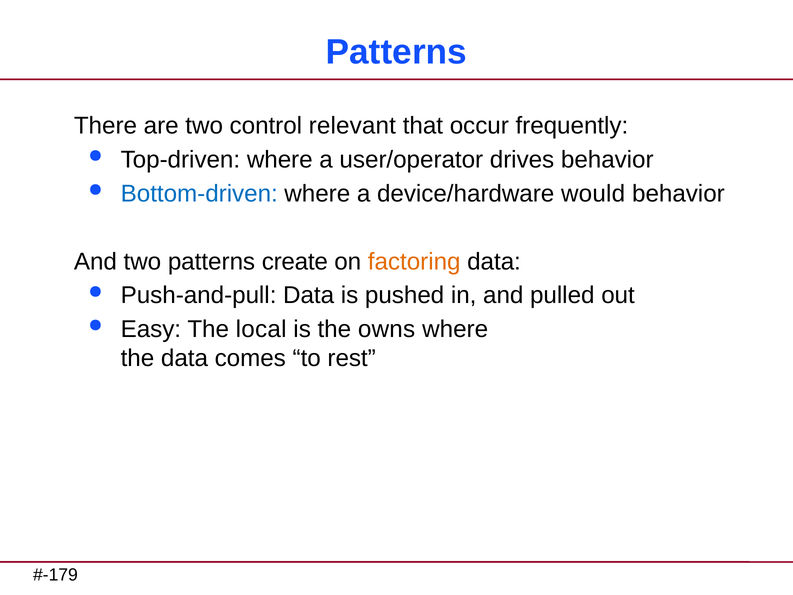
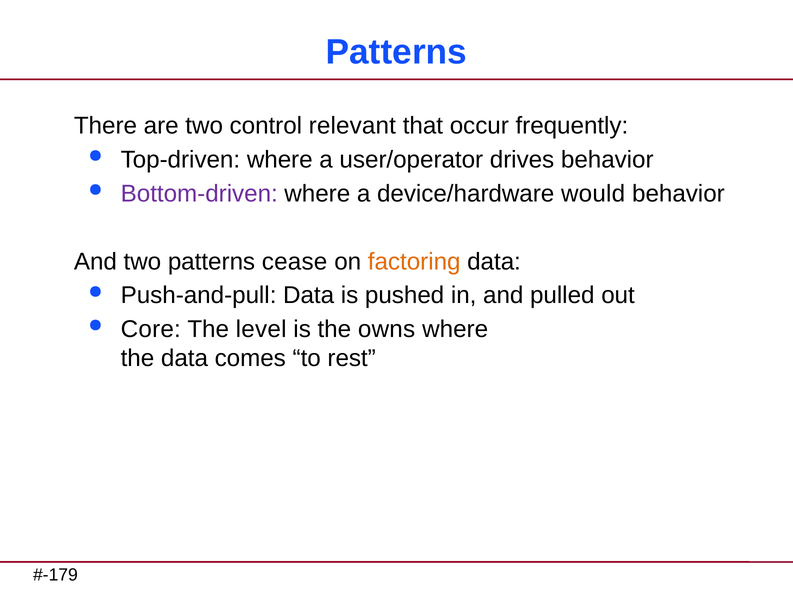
Bottom-driven colour: blue -> purple (199, 194)
create: create -> cease (295, 261)
Easy: Easy -> Core (151, 329)
local: local -> level (261, 329)
